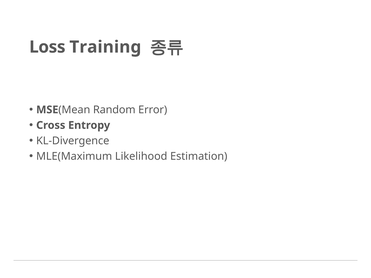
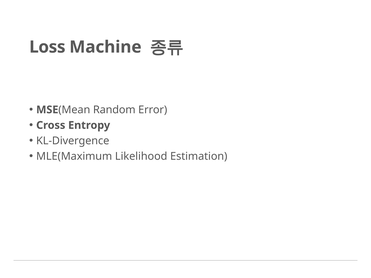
Training: Training -> Machine (105, 47)
